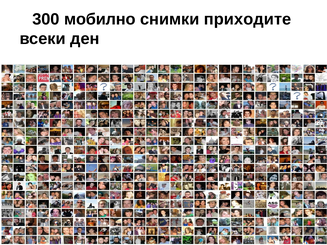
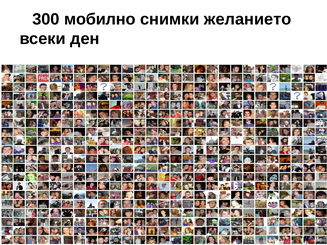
приходите: приходите -> желанието (248, 19)
